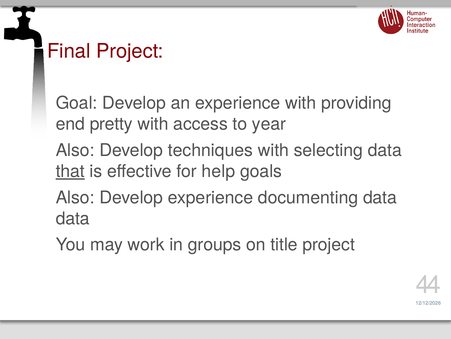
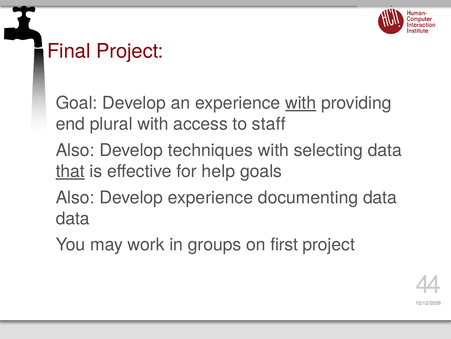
with underline: none -> present (301, 103)
pretty: pretty -> plural (111, 124)
year: year -> staff (269, 124)
title: title -> first (284, 244)
